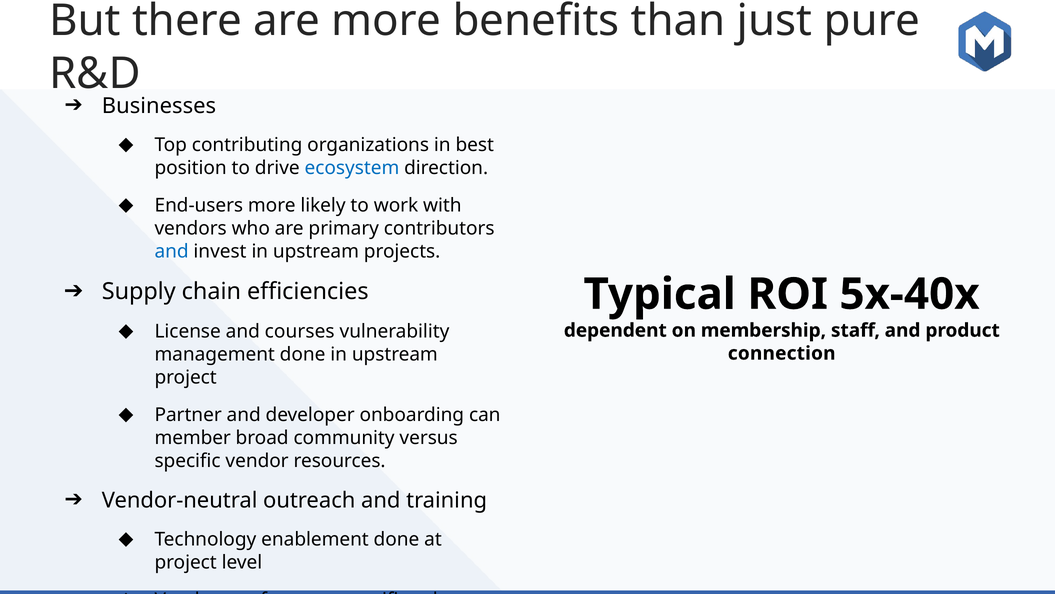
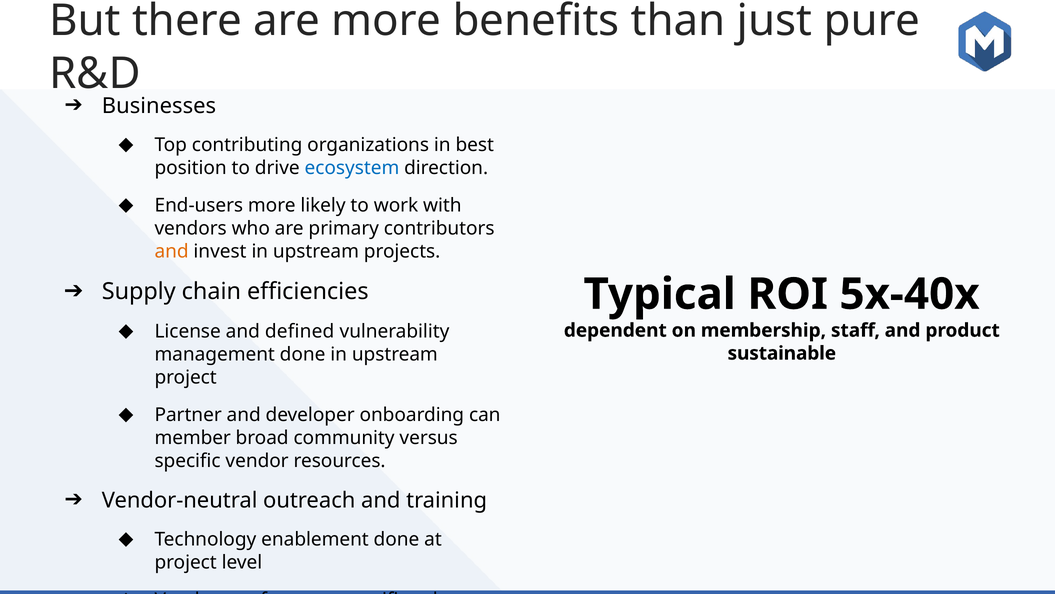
and colour: blue -> orange (172, 251)
courses: courses -> defined (300, 331)
connection: connection -> sustainable (782, 353)
